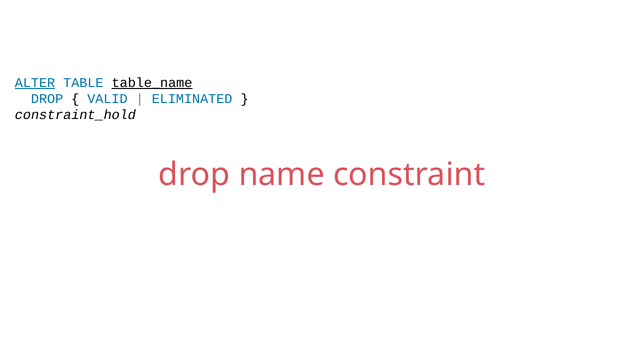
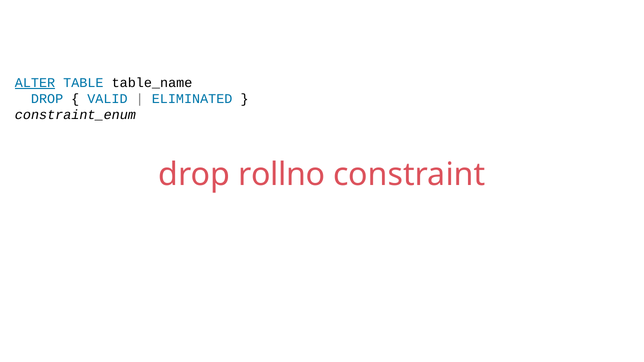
table_name underline: present -> none (152, 83)
constraint_hold: constraint_hold -> constraint_enum (75, 115)
name: name -> rollno (282, 175)
